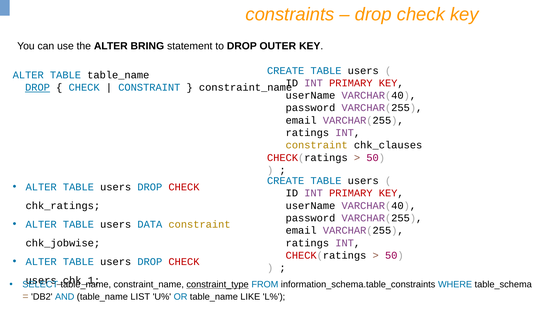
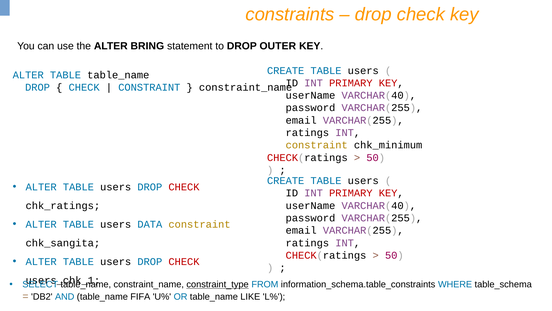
DROP underline: present -> none (38, 87)
chk_clauses: chk_clauses -> chk_minimum (388, 145)
chk_jobwise: chk_jobwise -> chk_sangita (63, 243)
LIST: LIST -> FIFA (140, 296)
